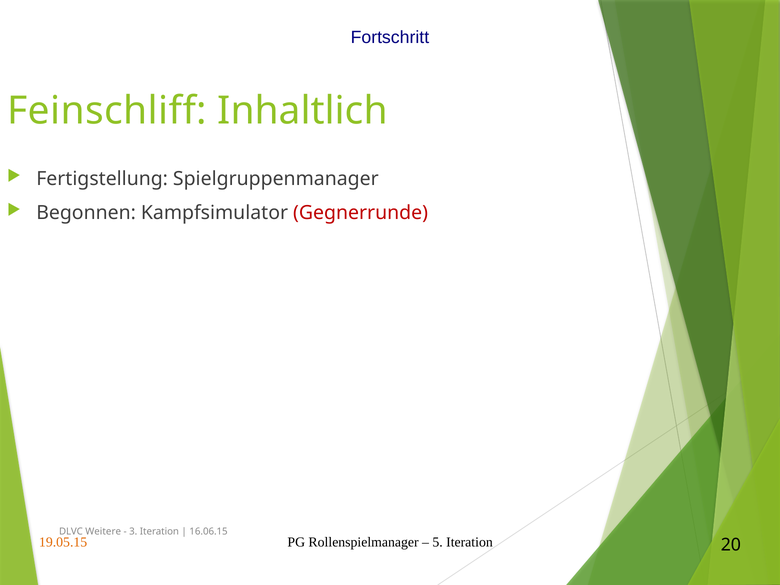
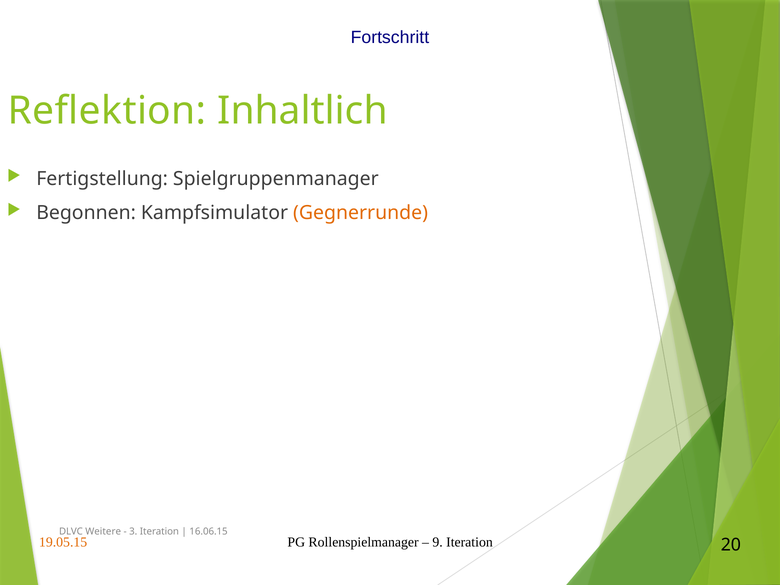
Feinschliff: Feinschliff -> Reflektion (107, 111)
Gegnerrunde colour: red -> orange (361, 213)
5: 5 -> 9 (438, 542)
